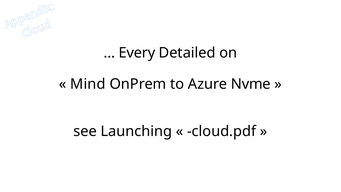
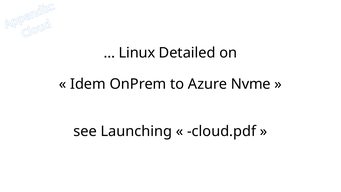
Every: Every -> Linux (137, 53)
Mind: Mind -> Idem (88, 84)
